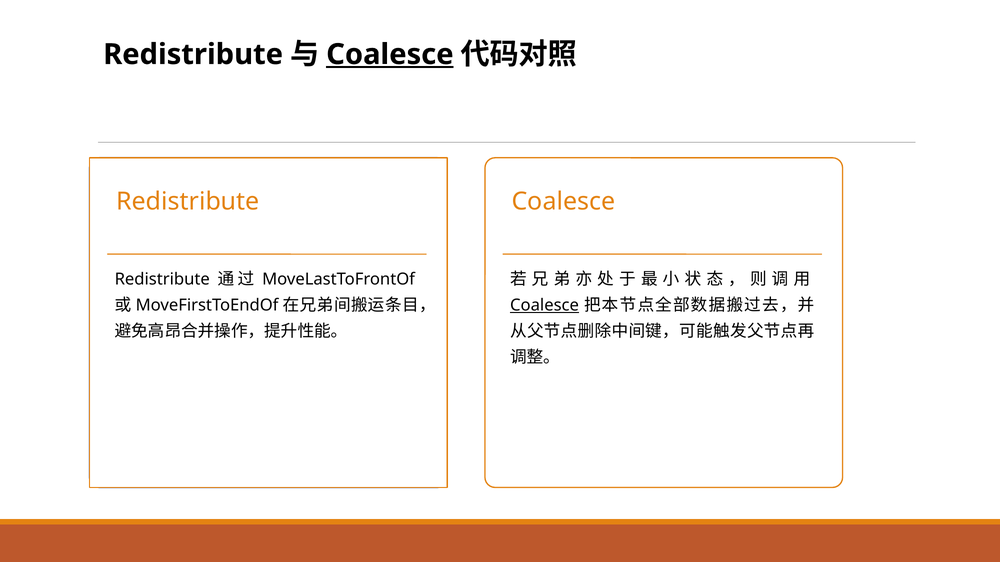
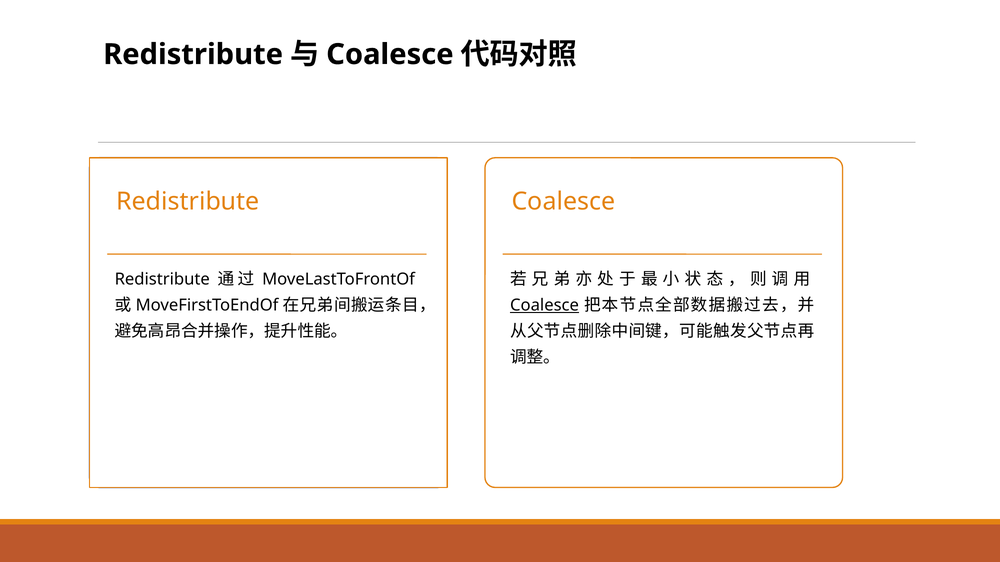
Coalesce underline: present -> none (390, 54)
